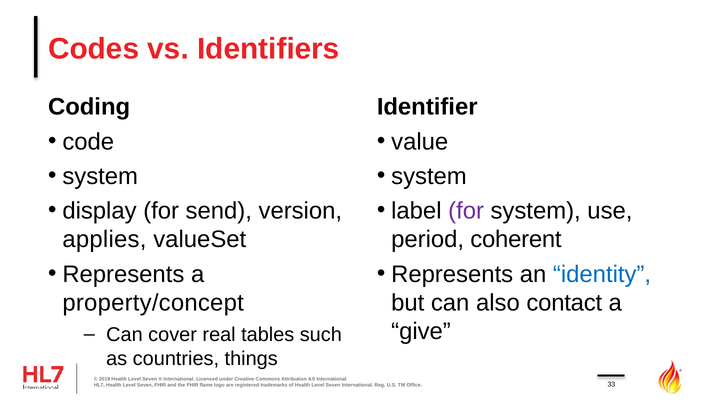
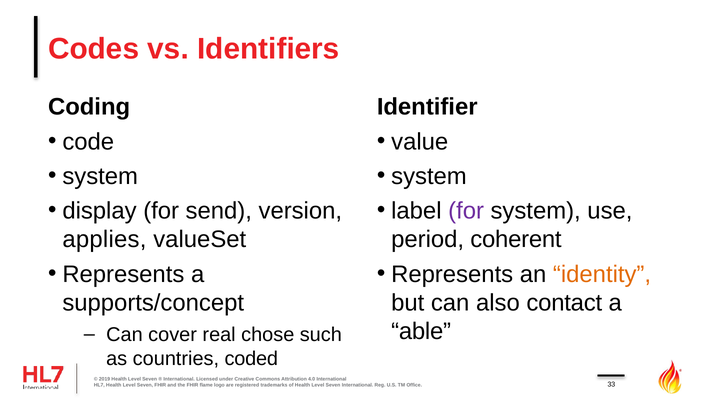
identity colour: blue -> orange (602, 274)
property/concept: property/concept -> supports/concept (153, 303)
give: give -> able (421, 331)
tables: tables -> chose (268, 335)
things: things -> coded (251, 359)
